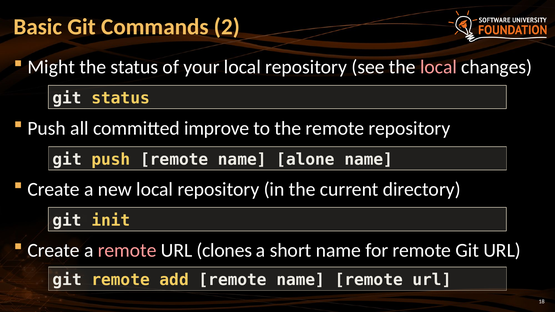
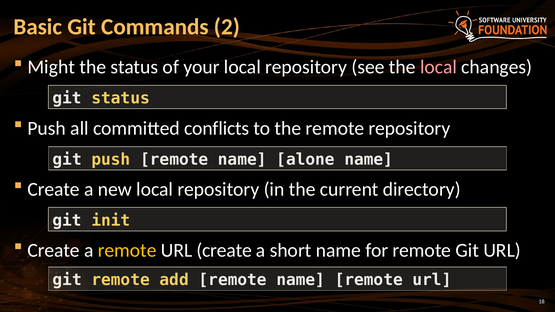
improve: improve -> conflicts (217, 128)
remote colour: pink -> yellow (127, 250)
URL clones: clones -> create (224, 250)
